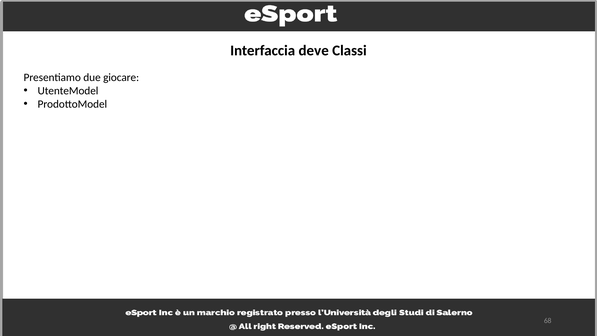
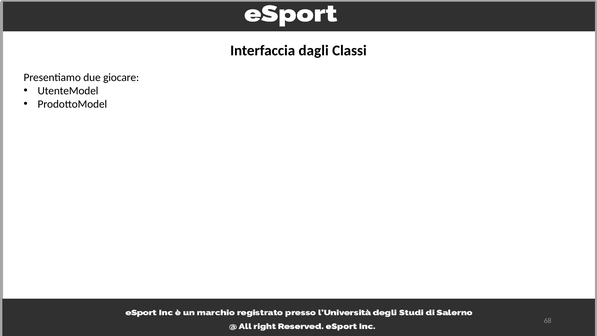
deve: deve -> dagli (314, 51)
